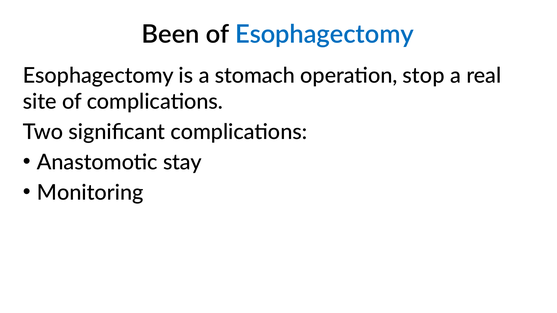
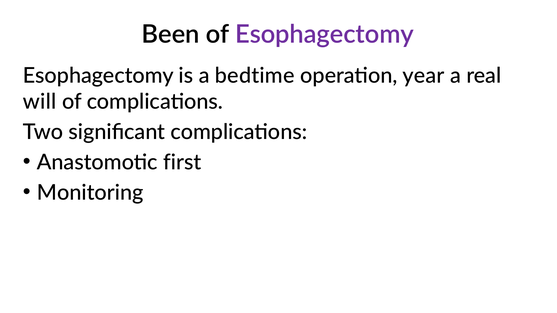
Esophagectomy colour: blue -> purple (324, 34)
stomach: stomach -> bedtime (255, 76)
stop: stop -> year (423, 76)
site: site -> will (40, 102)
stay: stay -> first (182, 163)
